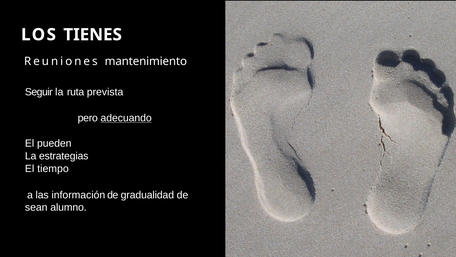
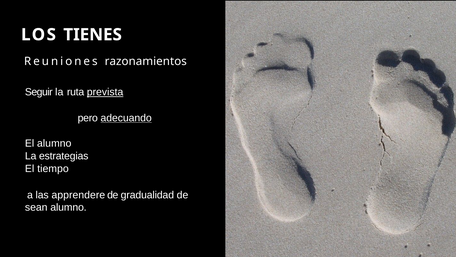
mantenimiento: mantenimiento -> razonamientos (146, 61)
prevista underline: none -> present (105, 92)
El pueden: pueden -> alumno (54, 143)
información: información -> apprendere (78, 195)
